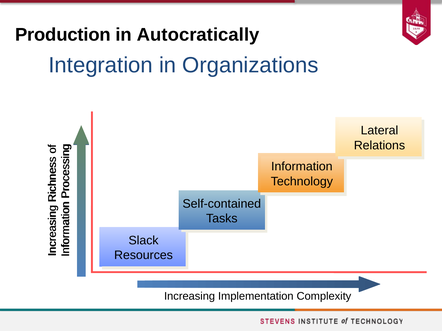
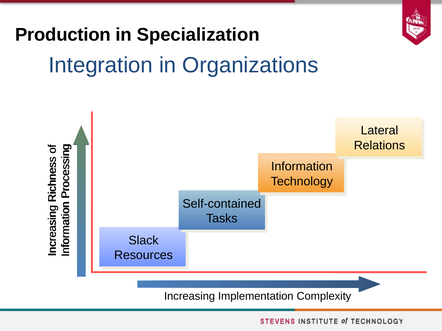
Autocratically: Autocratically -> Specialization (198, 35)
